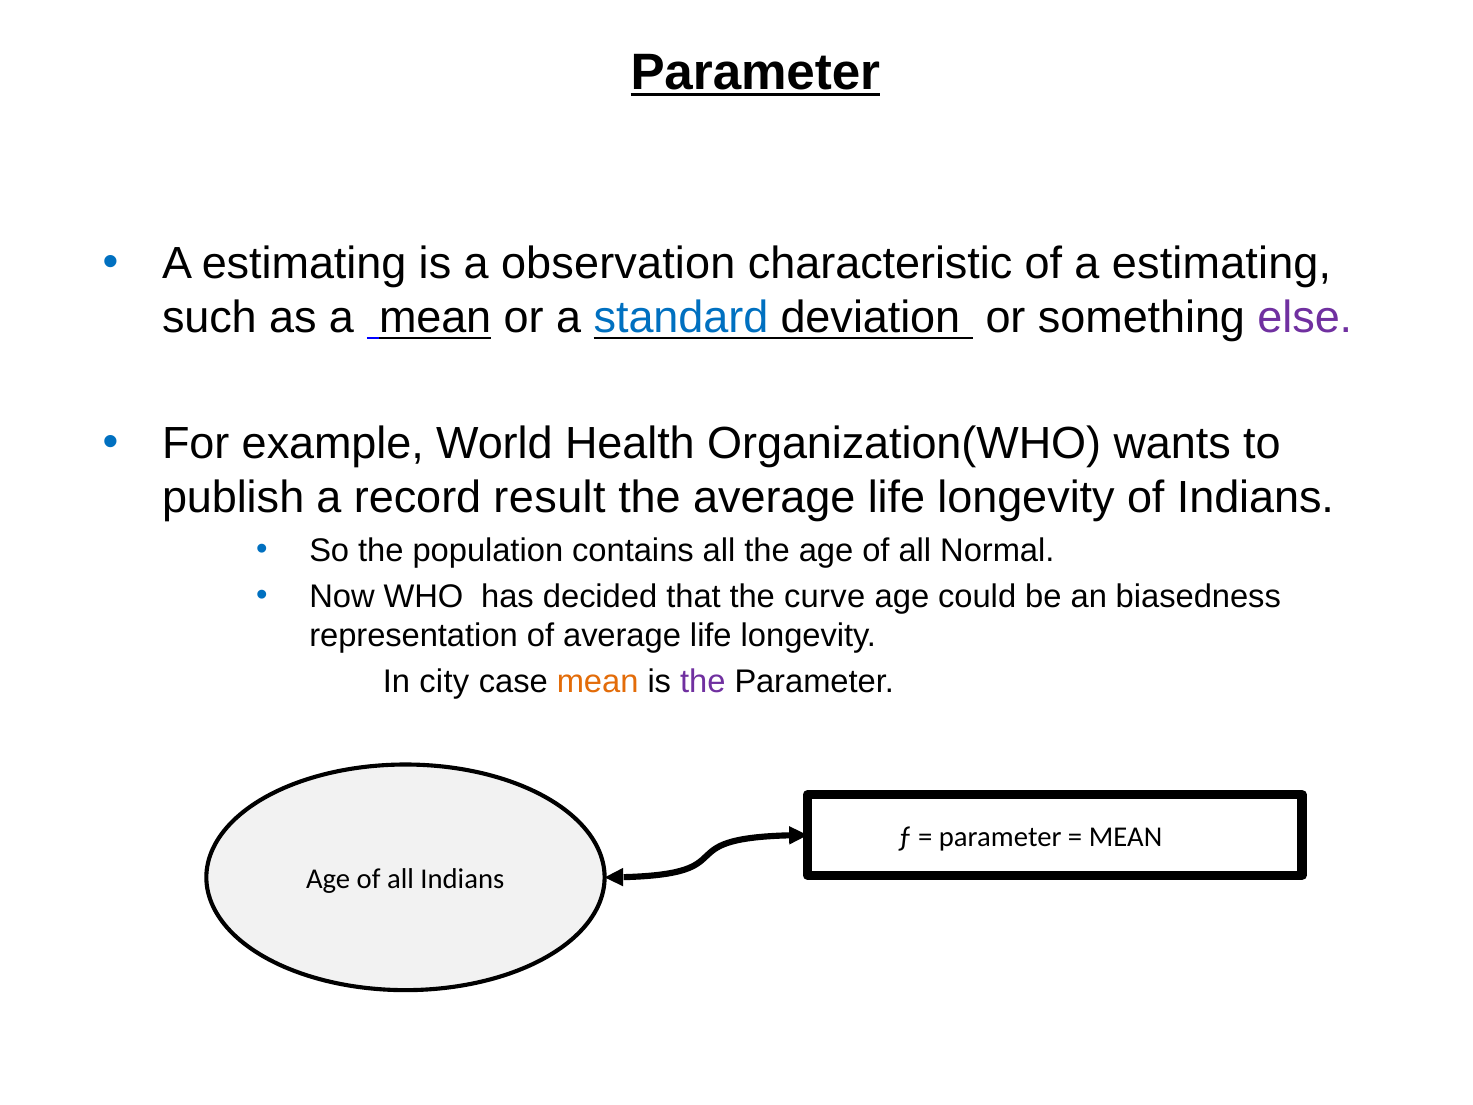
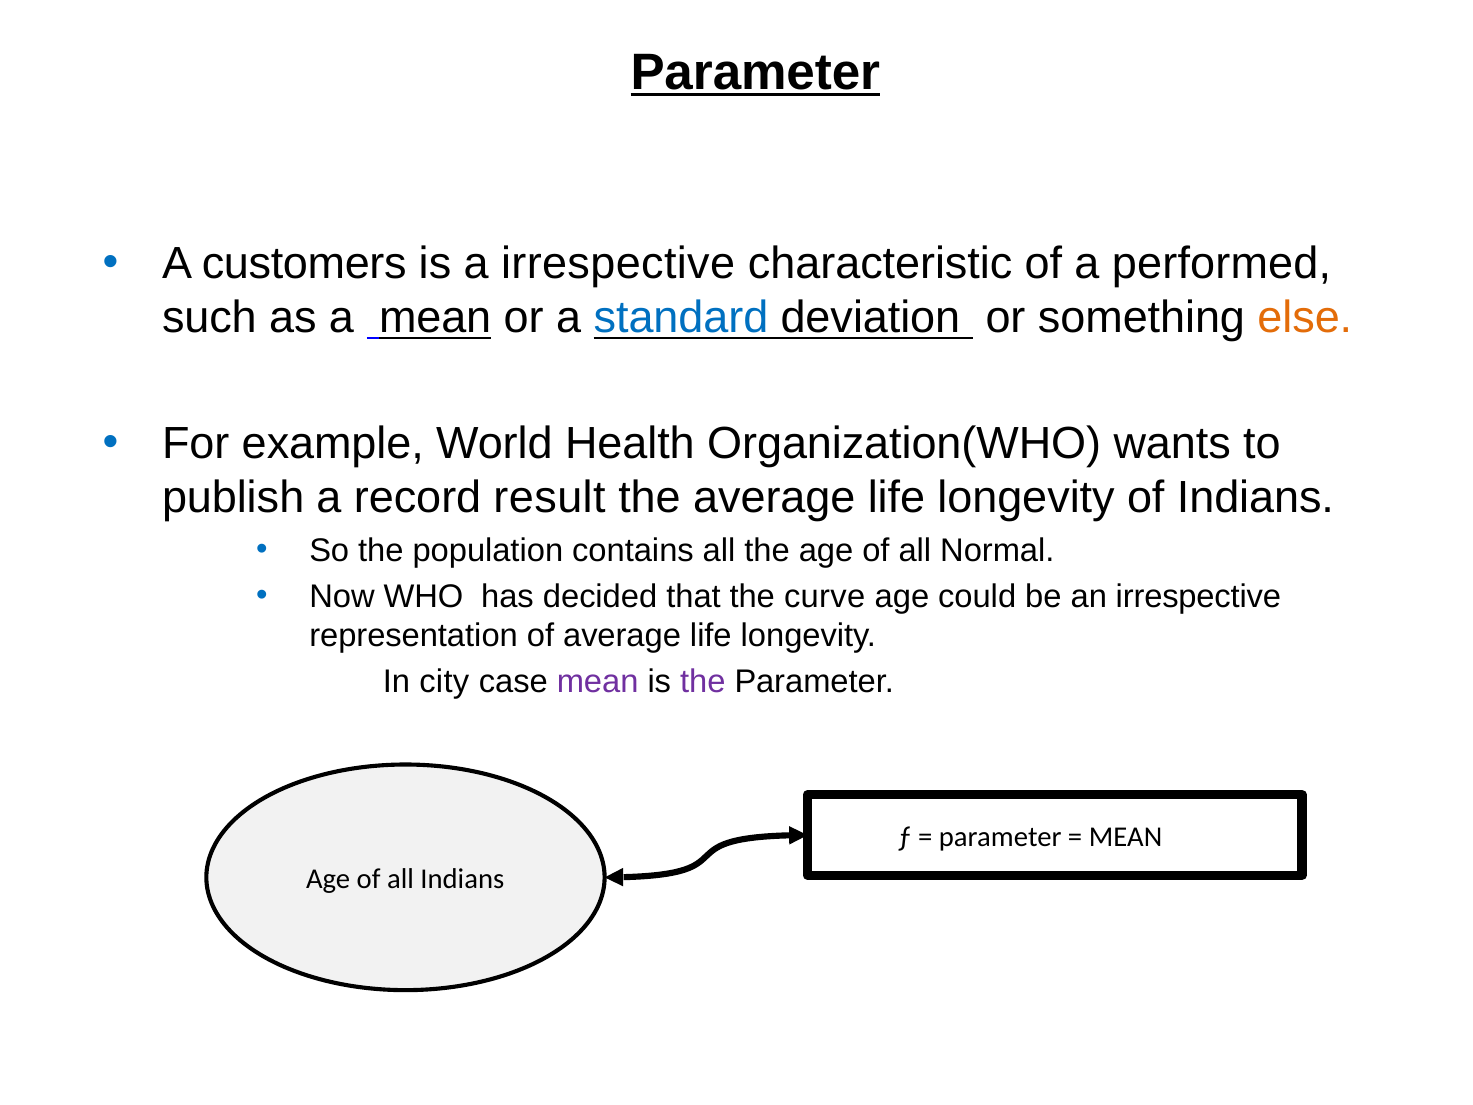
estimating: estimating -> customers (304, 264)
a observation: observation -> irrespective (618, 264)
of a estimating: estimating -> performed (1222, 264)
else colour: purple -> orange (1305, 318)
an biasedness: biasedness -> irrespective (1198, 596)
mean colour: orange -> purple (598, 681)
